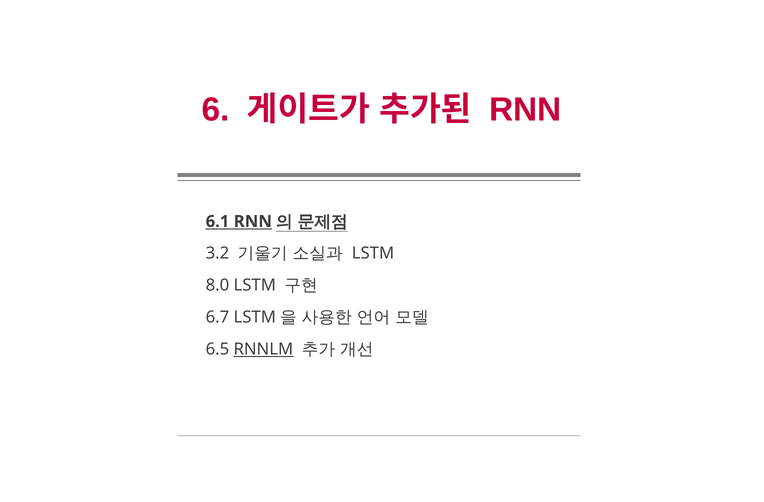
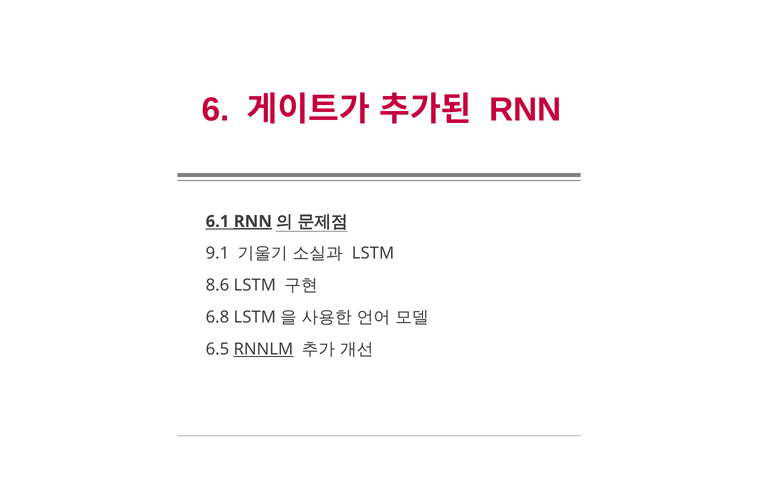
RNN underline: none -> present (253, 221)
3.2: 3.2 -> 9.1 (217, 253)
8.0: 8.0 -> 8.6 (217, 285)
6.7: 6.7 -> 6.8 (217, 317)
